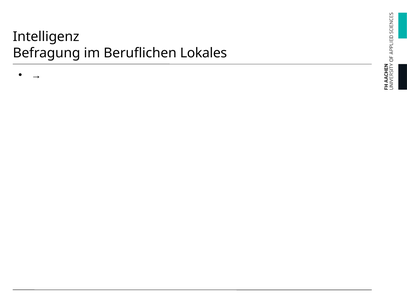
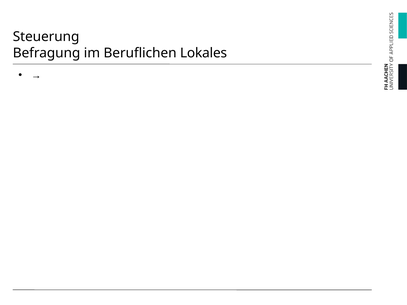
Intelligenz: Intelligenz -> Steuerung (46, 37)
